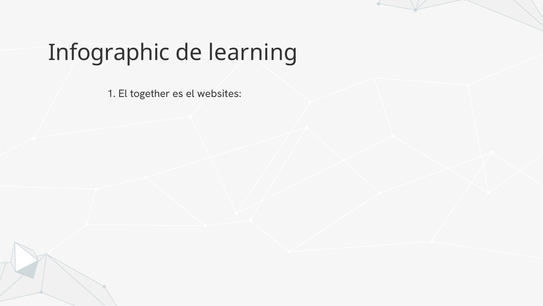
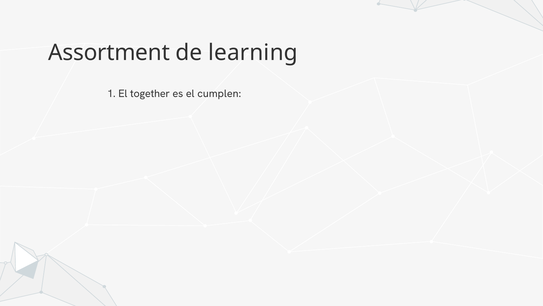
Infographic: Infographic -> Assortment (109, 53)
websites: websites -> cumplen (219, 93)
